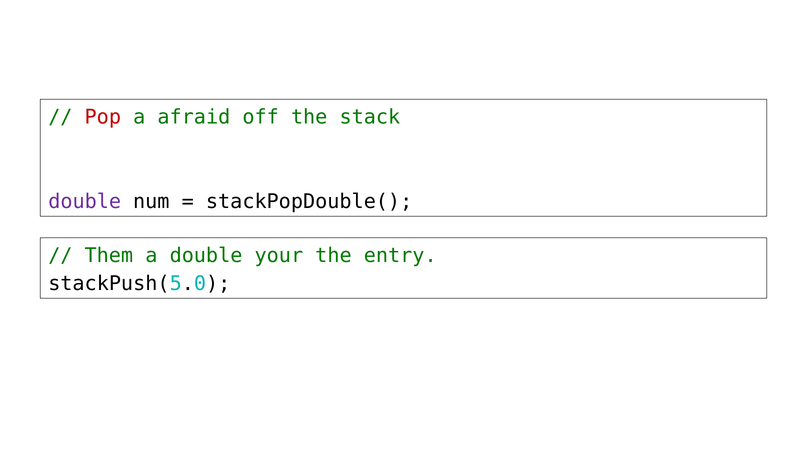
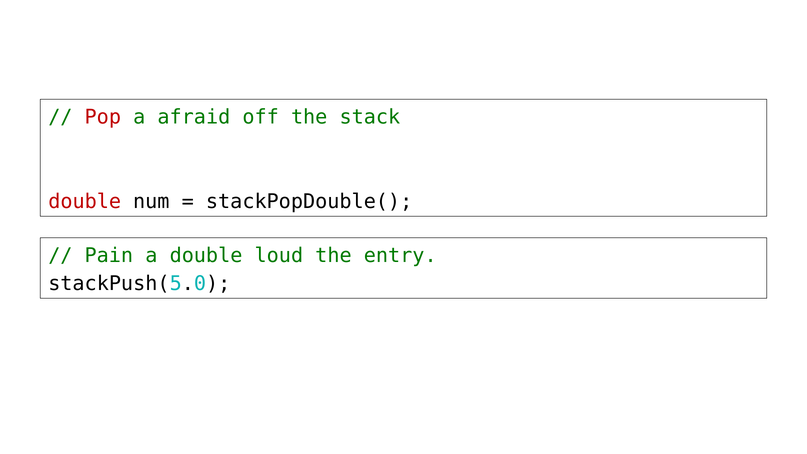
double colour: purple -> red (85, 202)
Them: Them -> Pain (109, 255)
your: your -> loud (279, 255)
